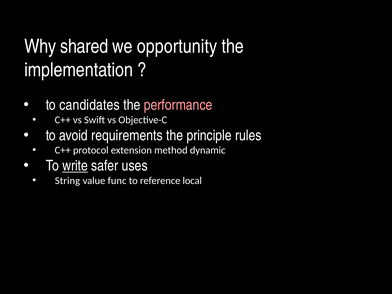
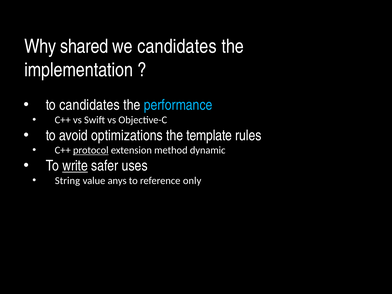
we opportunity: opportunity -> candidates (177, 46)
performance colour: pink -> light blue (178, 105)
requirements: requirements -> optimizations (127, 135)
principle: principle -> template (209, 135)
protocol underline: none -> present (91, 150)
func: func -> anys (117, 181)
local: local -> only (192, 181)
